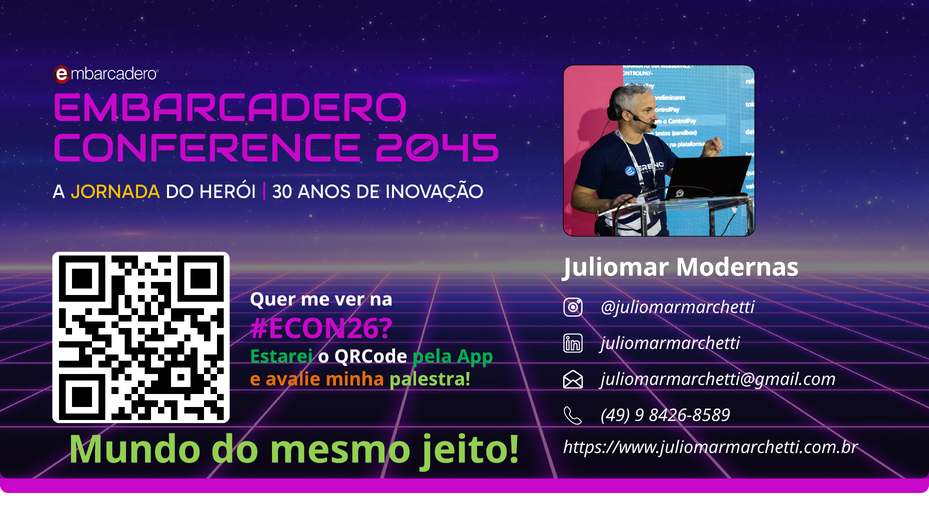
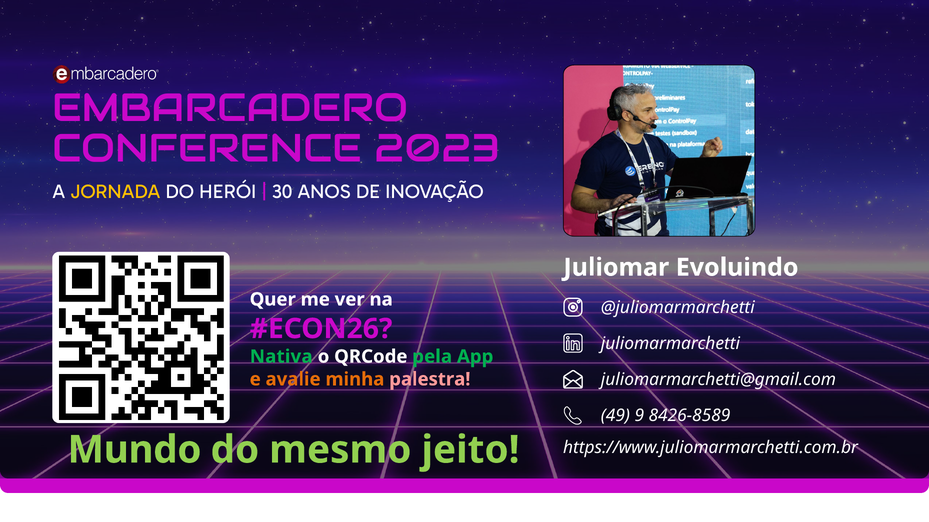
2045: 2045 -> 2023 (437, 149)
Modernas: Modernas -> Evoluindo (737, 268)
Estarei: Estarei -> Nativa (281, 357)
palestra colour: light green -> pink (430, 380)
